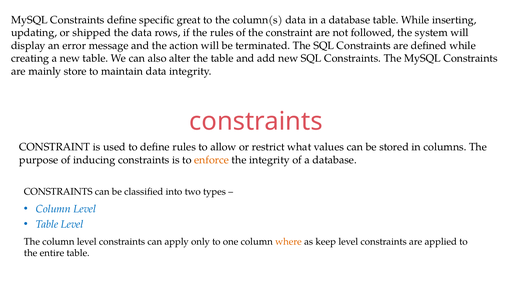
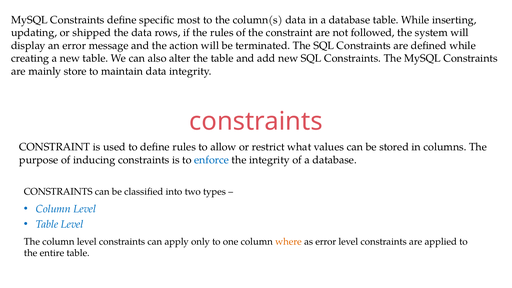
great: great -> most (189, 20)
enforce colour: orange -> blue (212, 160)
as keep: keep -> error (326, 242)
